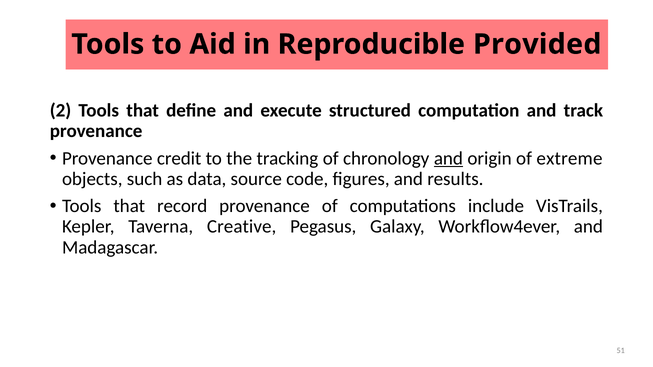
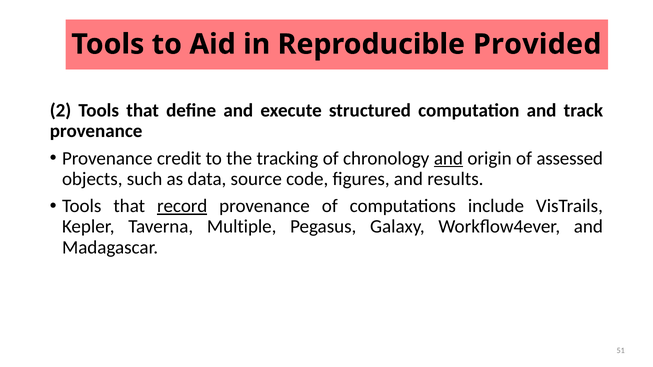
extreme: extreme -> assessed (570, 158)
record underline: none -> present (182, 206)
Creative: Creative -> Multiple (242, 227)
